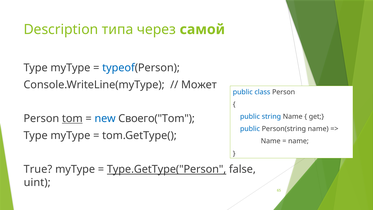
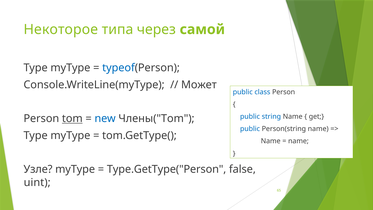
Description: Description -> Некоторое (61, 29)
Своего("Tom: Своего("Tom -> Члены("Tom (156, 118)
True: True -> Узле (38, 169)
Type.GetType("Person underline: present -> none (167, 169)
